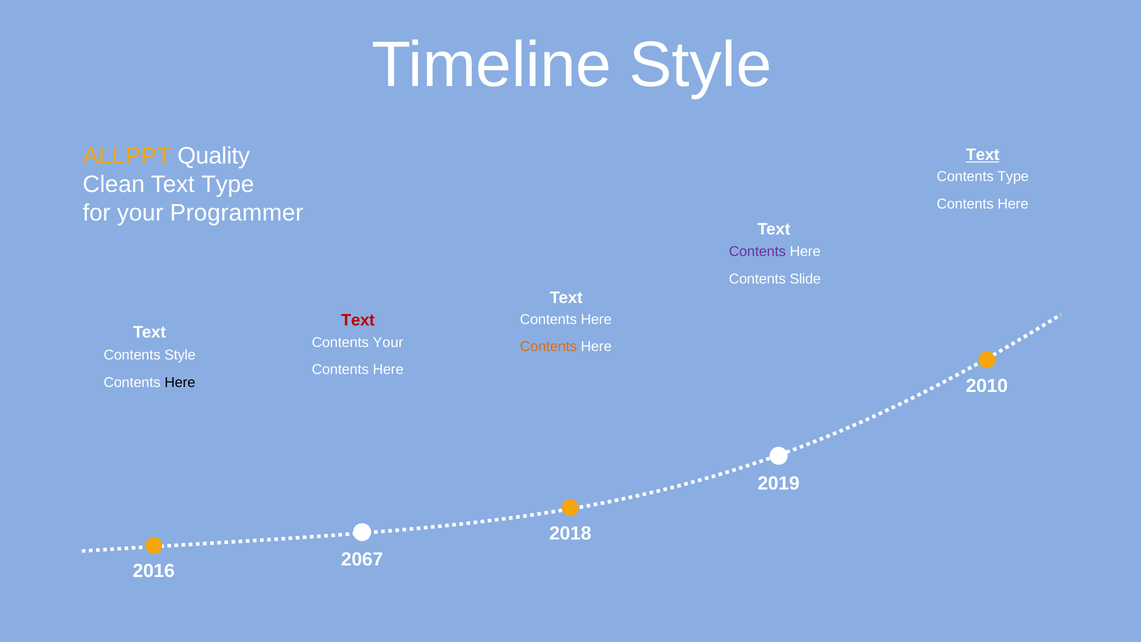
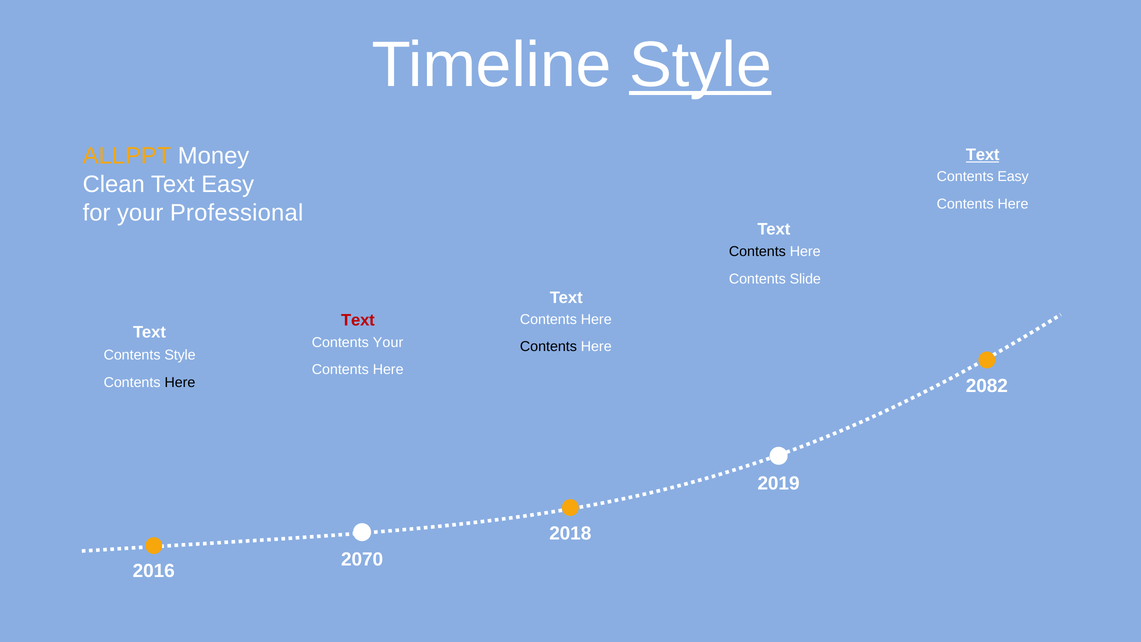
Style underline: none -> present (700, 65)
Quality: Quality -> Money (214, 156)
Contents Type: Type -> Easy (1013, 177)
Text Type: Type -> Easy (228, 184)
Programmer: Programmer -> Professional (237, 213)
Contents colour: purple -> black (757, 252)
Contents colour: orange -> black (548, 347)
2010: 2010 -> 2082 (987, 386)
2067: 2067 -> 2070 (362, 559)
